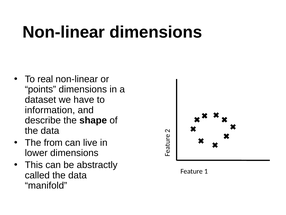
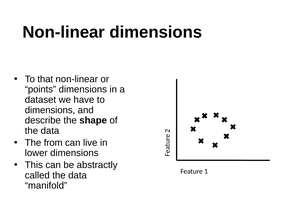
real: real -> that (45, 79)
information: information -> dimensions (50, 110)
